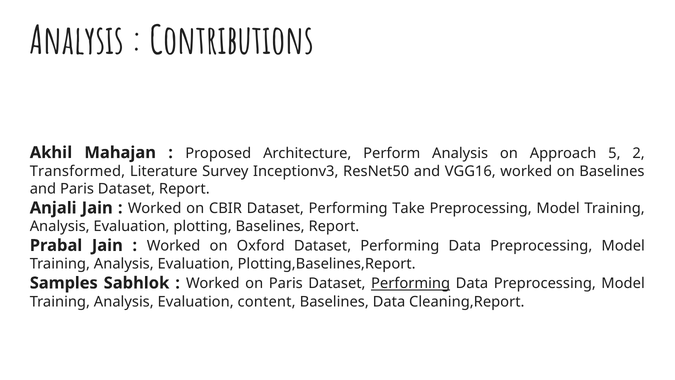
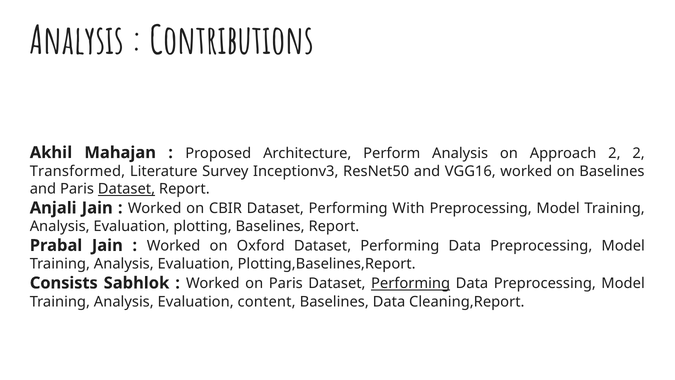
Approach 5: 5 -> 2 (614, 153)
Dataset underline: none -> present (126, 189)
Take: Take -> With (409, 208)
Samples: Samples -> Consists (64, 283)
